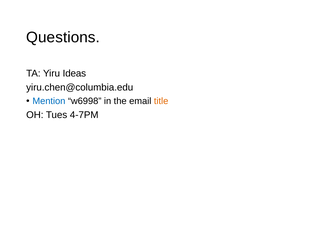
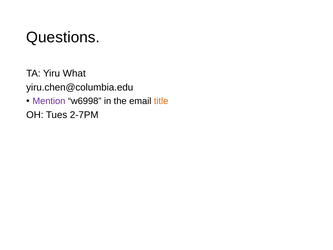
Ideas: Ideas -> What (74, 73)
Mention colour: blue -> purple (49, 101)
4-7PM: 4-7PM -> 2-7PM (84, 115)
